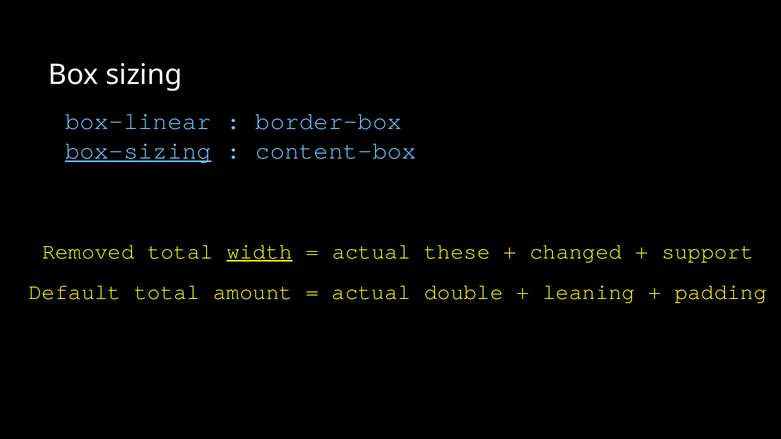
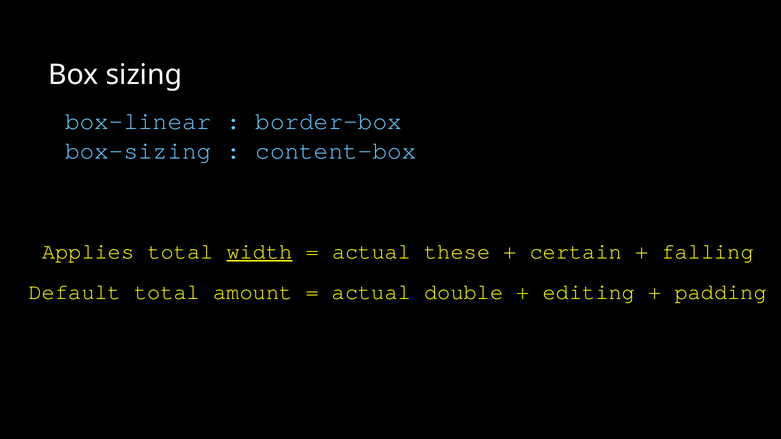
box-sizing underline: present -> none (138, 151)
Removed: Removed -> Applies (88, 252)
changed: changed -> certain (576, 252)
support: support -> falling (708, 252)
leaning: leaning -> editing (589, 292)
